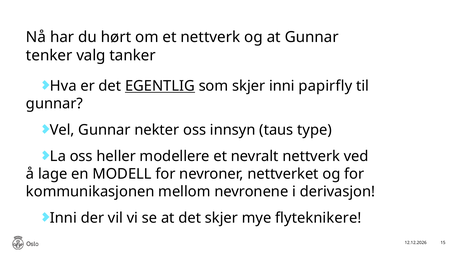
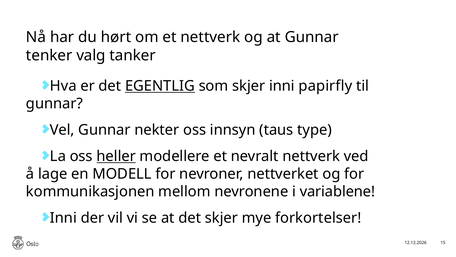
heller underline: none -> present (116, 156)
derivasjon: derivasjon -> variablene (337, 191)
flyteknikere: flyteknikere -> forkortelser (318, 218)
